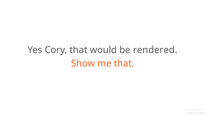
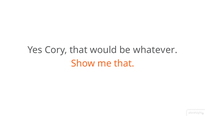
rendered: rendered -> whatever (155, 50)
